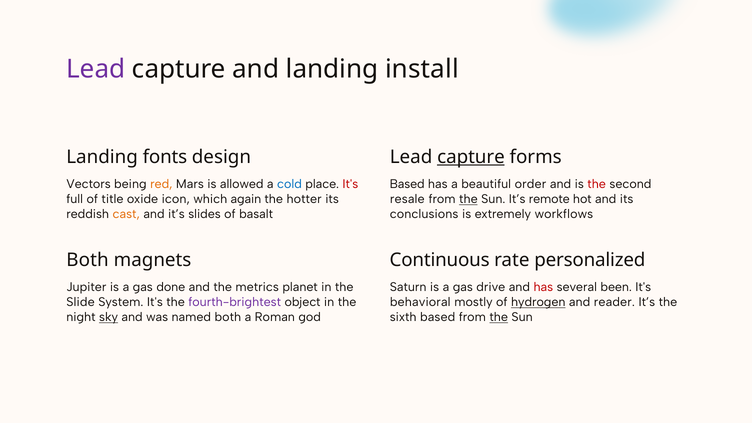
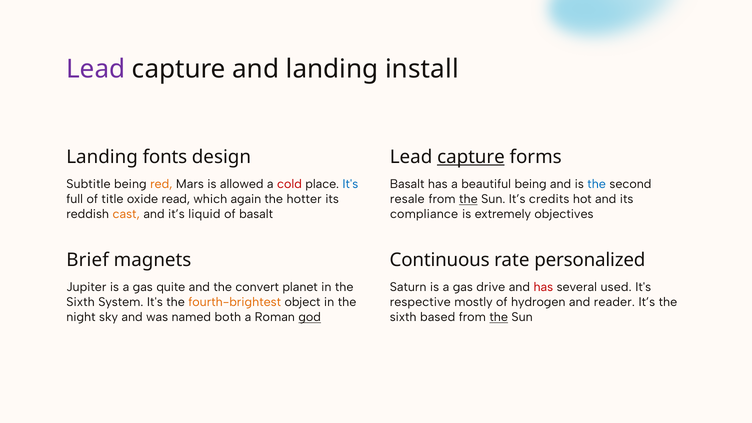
Vectors: Vectors -> Subtitle (88, 184)
cold colour: blue -> red (289, 184)
It's colour: red -> blue (350, 184)
Based: Based -> Basalt (407, 184)
beautiful order: order -> being (531, 184)
the colour: red -> blue (597, 184)
icon: icon -> read (176, 199)
remote: remote -> credits (549, 199)
slides: slides -> liquid (204, 214)
conclusions: conclusions -> compliance (424, 214)
workflows: workflows -> objectives (564, 214)
Both: Both -> Brief (88, 260)
done: done -> quite (171, 287)
metrics: metrics -> convert (257, 287)
been: been -> used (616, 287)
Slide: Slide -> Sixth (81, 302)
fourth-brightest colour: purple -> orange (235, 302)
behavioral: behavioral -> respective (420, 302)
hydrogen underline: present -> none (538, 302)
sky underline: present -> none (109, 317)
god underline: none -> present (310, 317)
